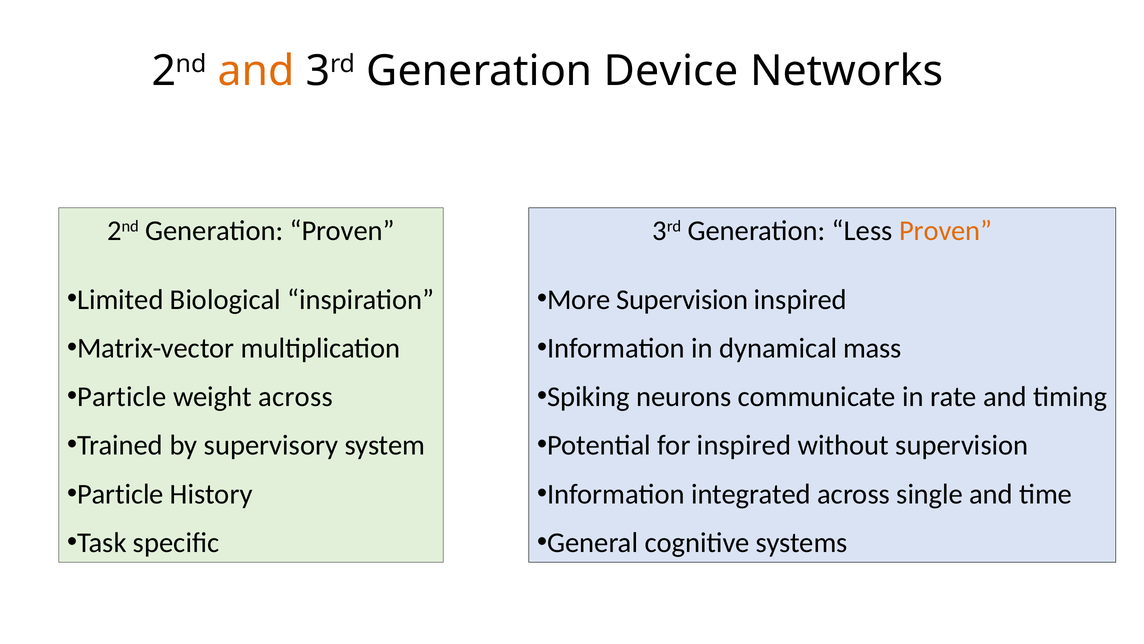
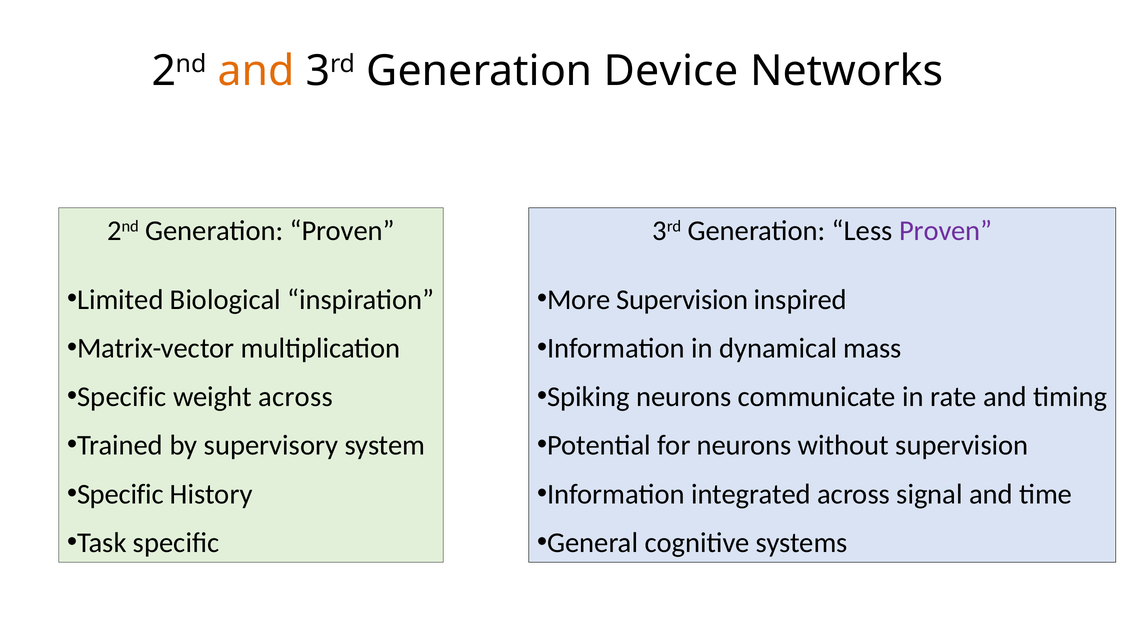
Proven colour: orange -> purple (946, 231)
Particle: Particle -> Specific (122, 397)
for inspired: inspired -> neurons (744, 445)
Particle: Particle -> Specific (120, 494)
single: single -> signal (930, 494)
